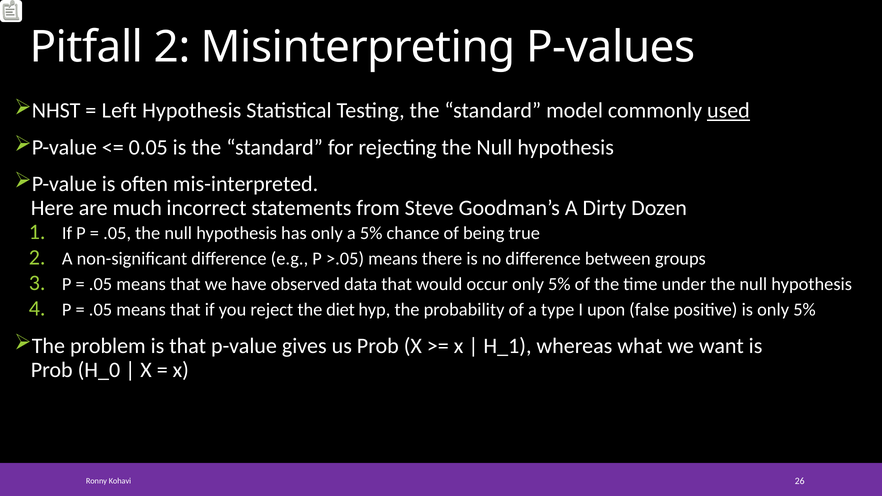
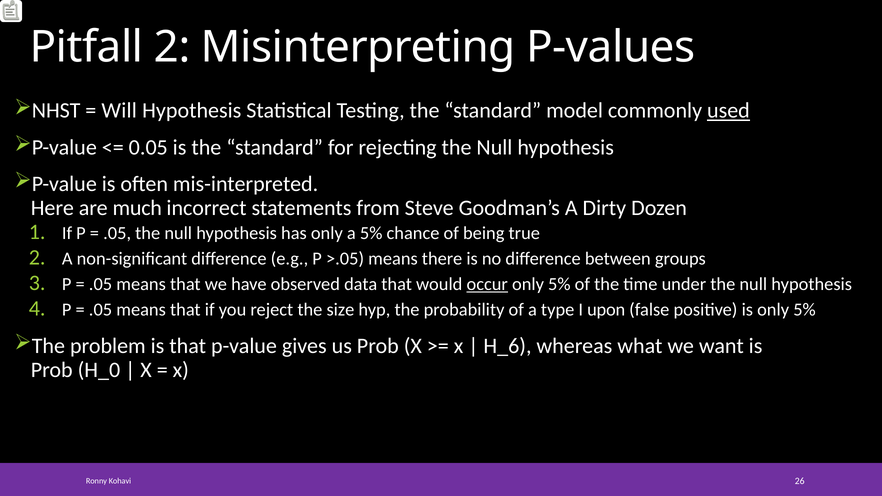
Left: Left -> Will (119, 111)
occur underline: none -> present (487, 284)
diet: diet -> size (340, 310)
H_1: H_1 -> H_6 (507, 346)
